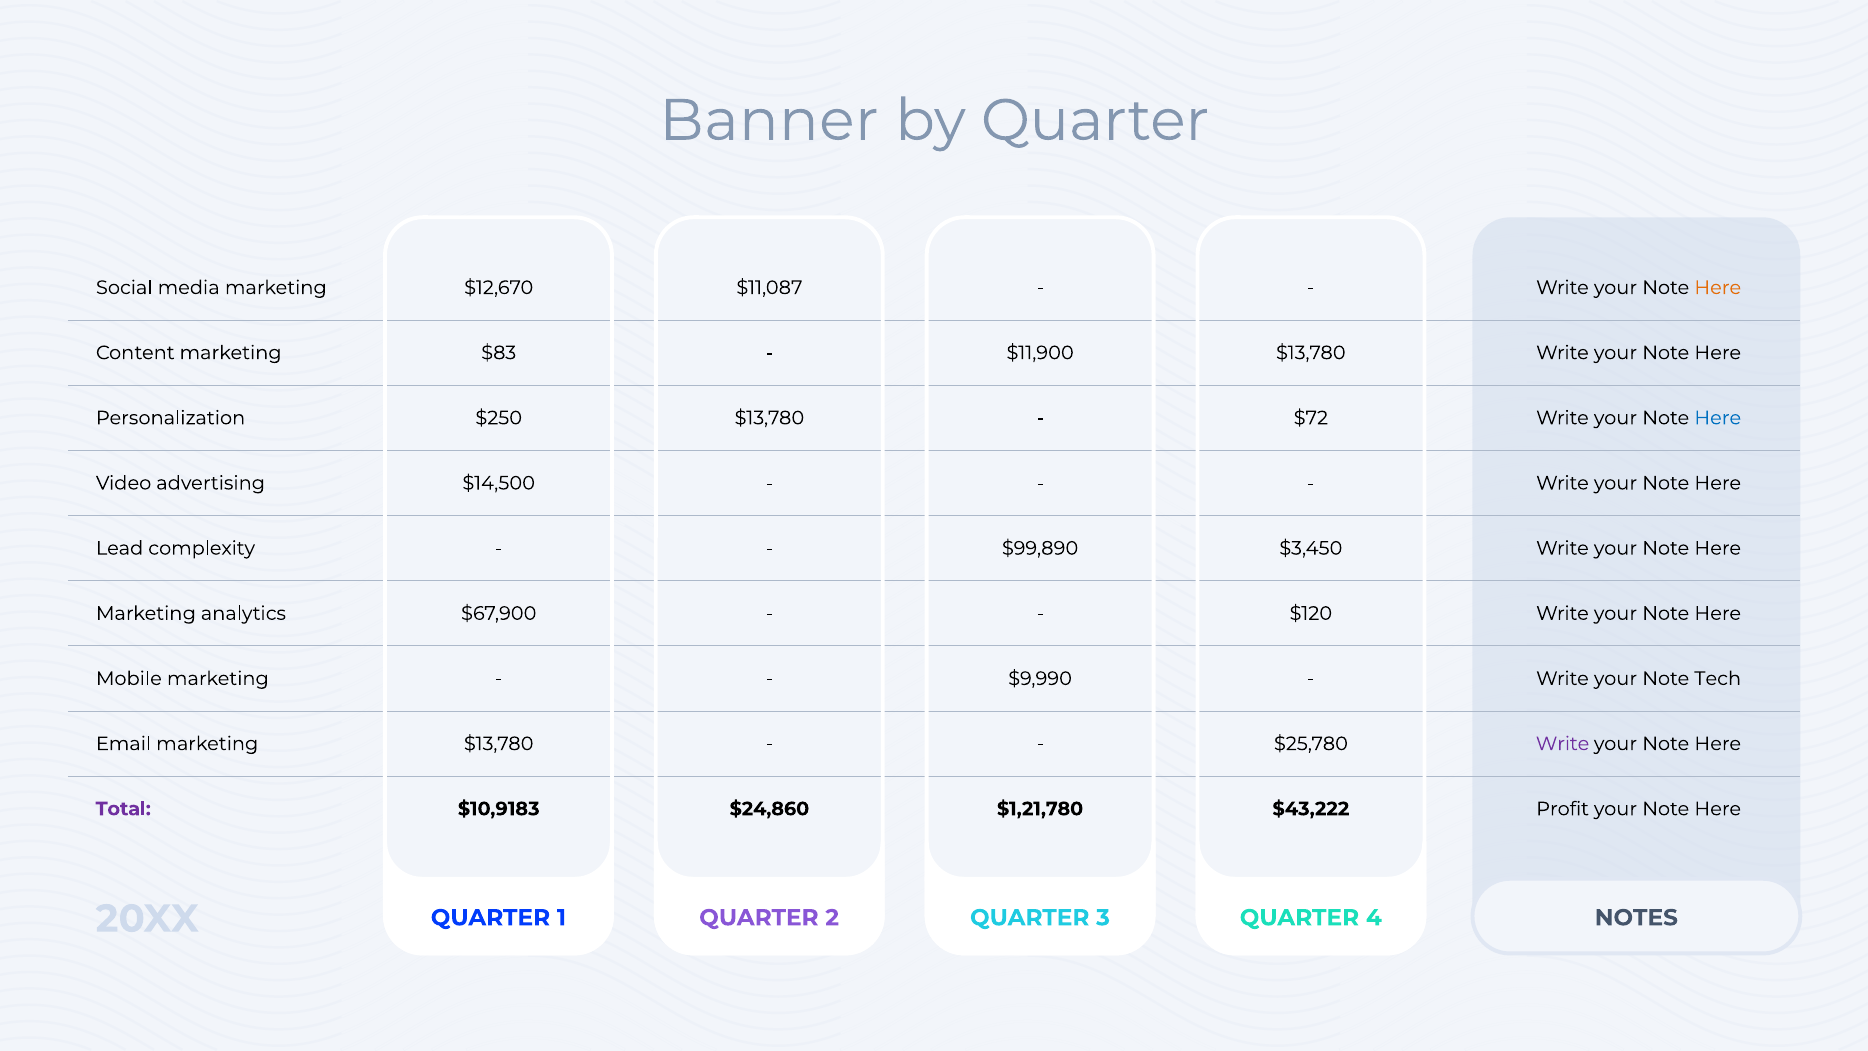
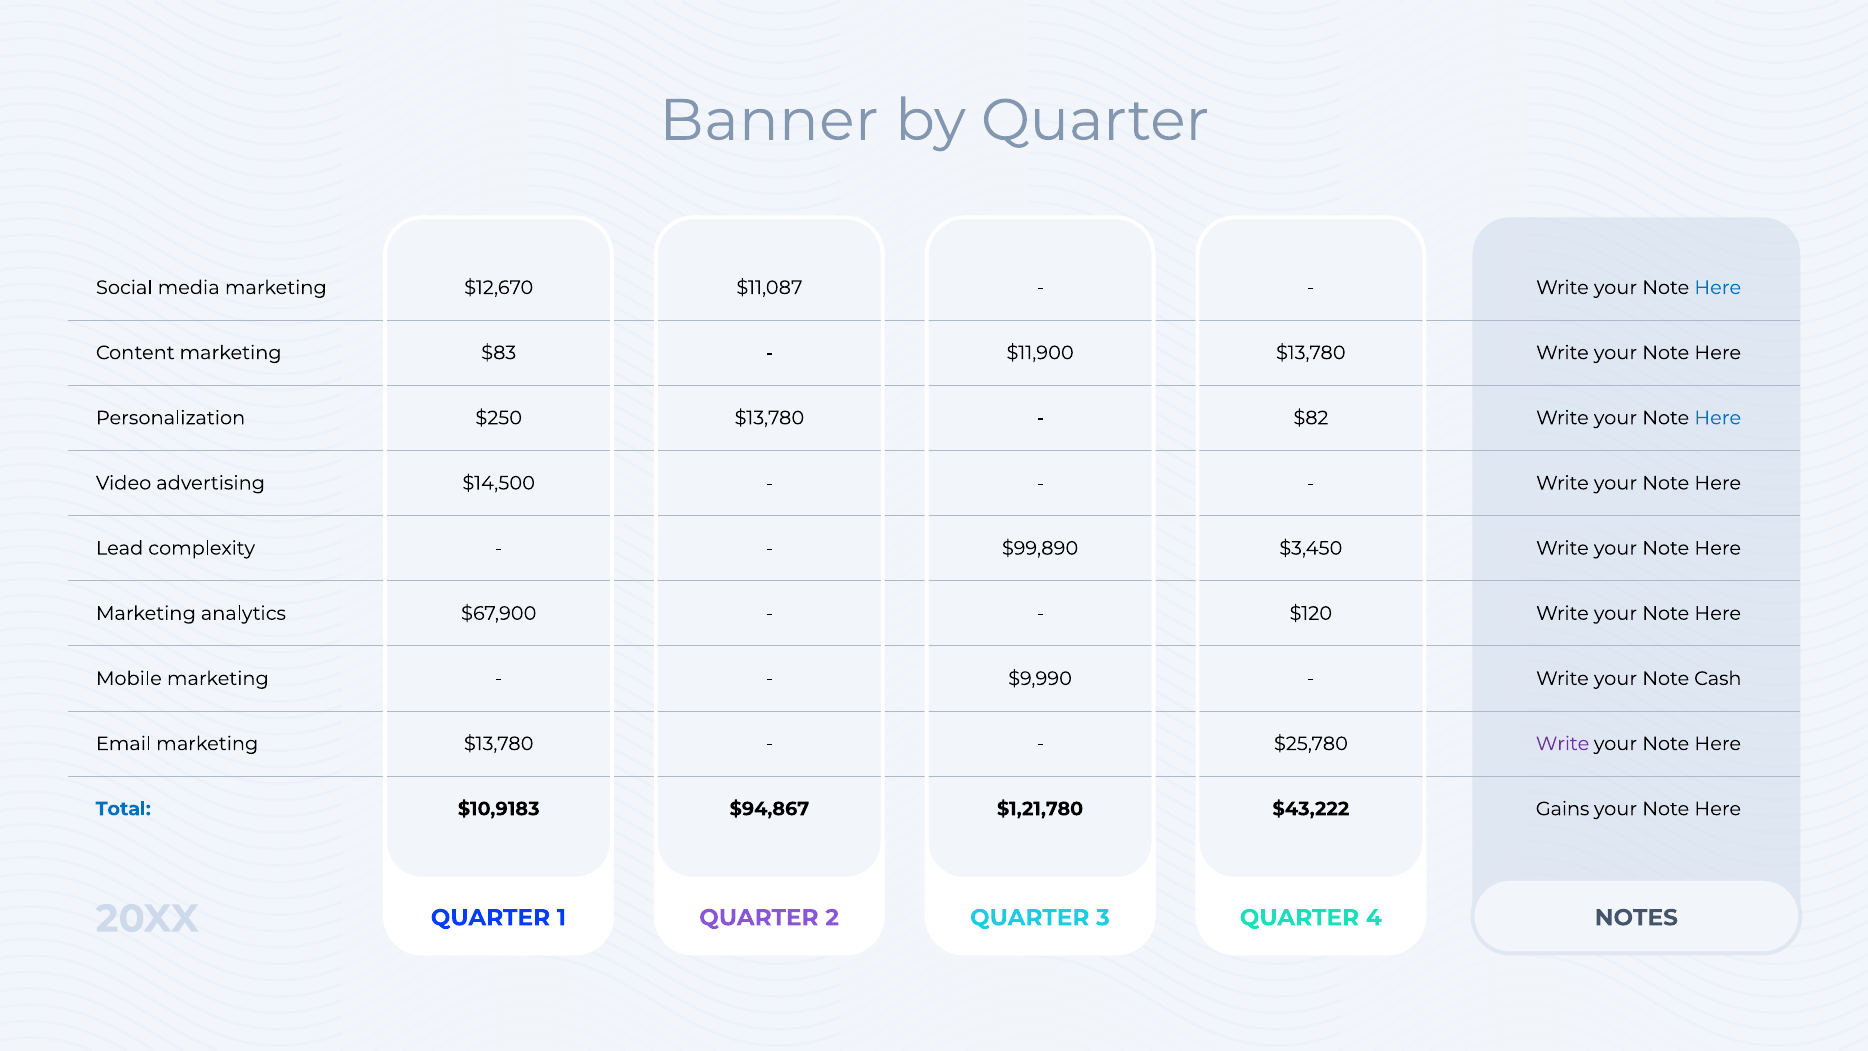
Here colour: orange -> blue (1718, 288)
$72: $72 -> $82 (1311, 418)
Tech: Tech -> Cash (1718, 678)
Total colour: purple -> blue (123, 809)
$24,860: $24,860 -> $94,867 (769, 809)
Profit: Profit -> Gains (1563, 809)
